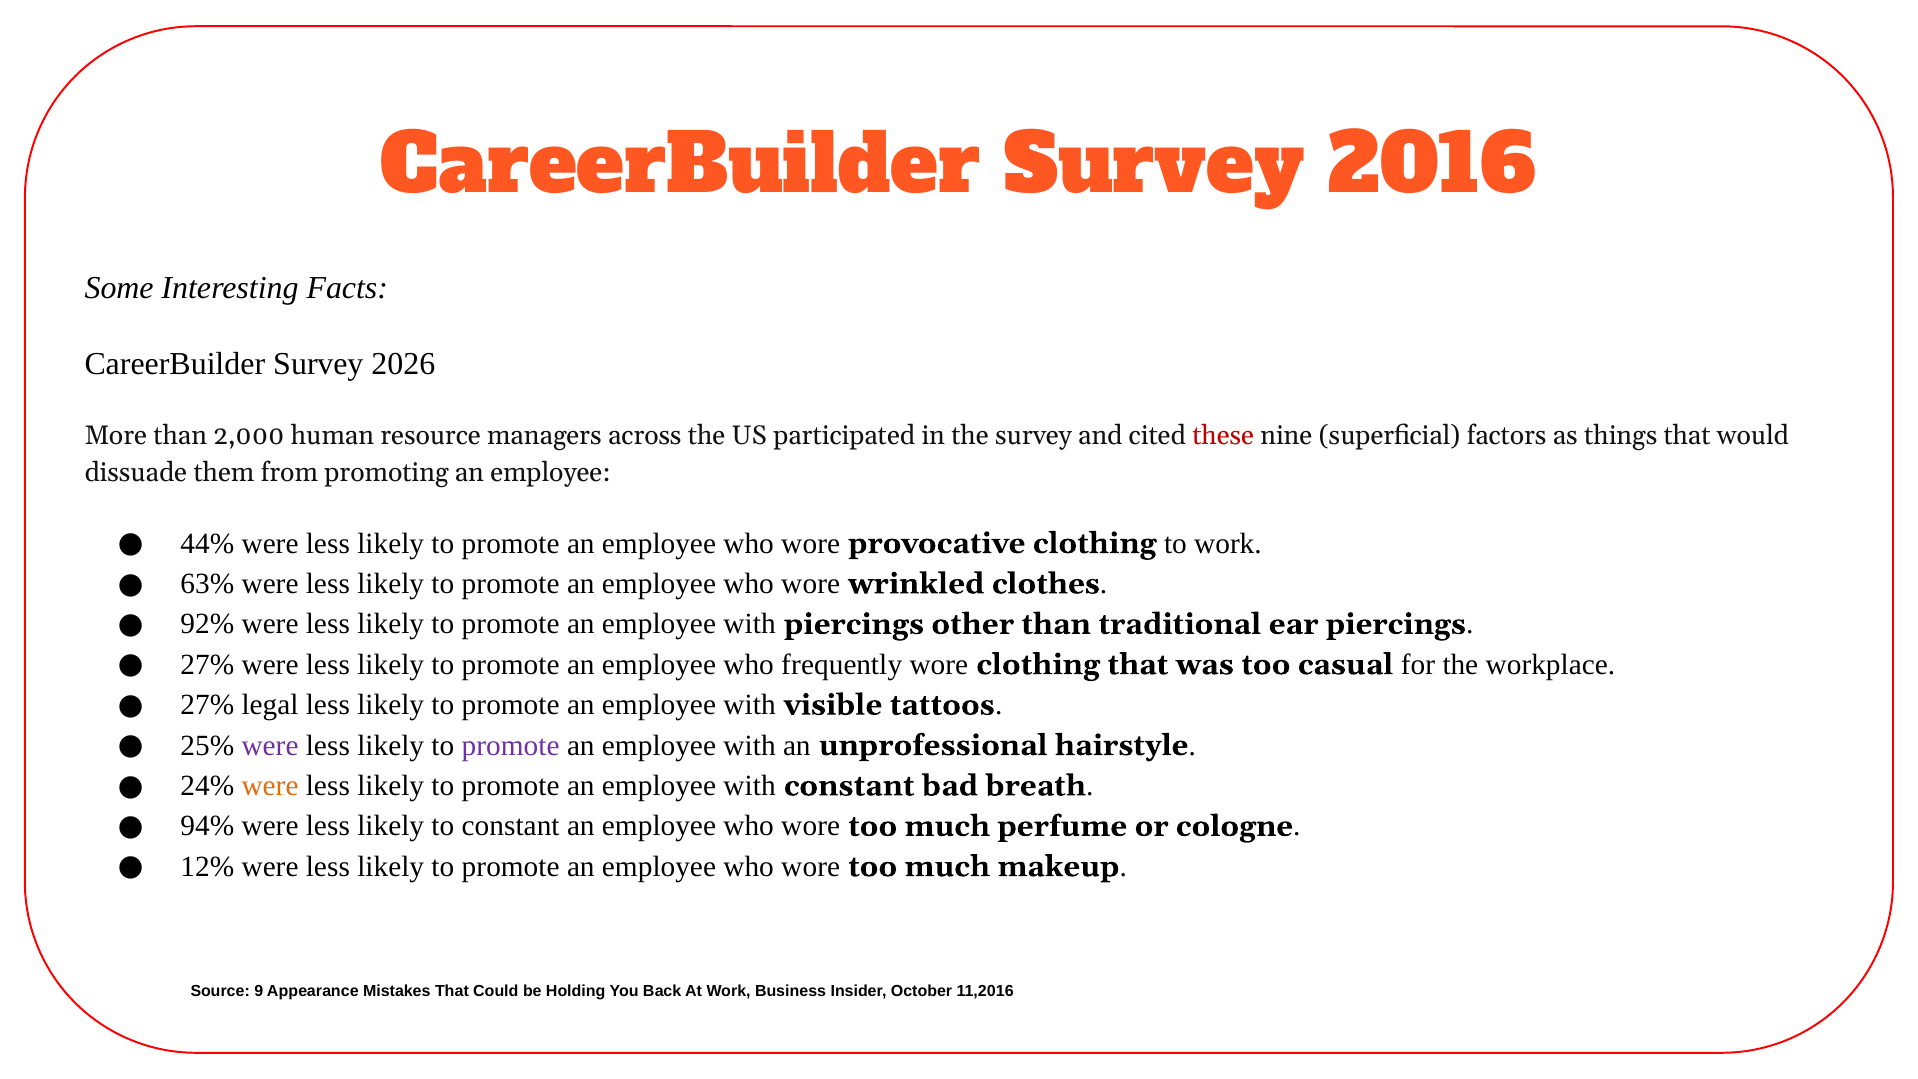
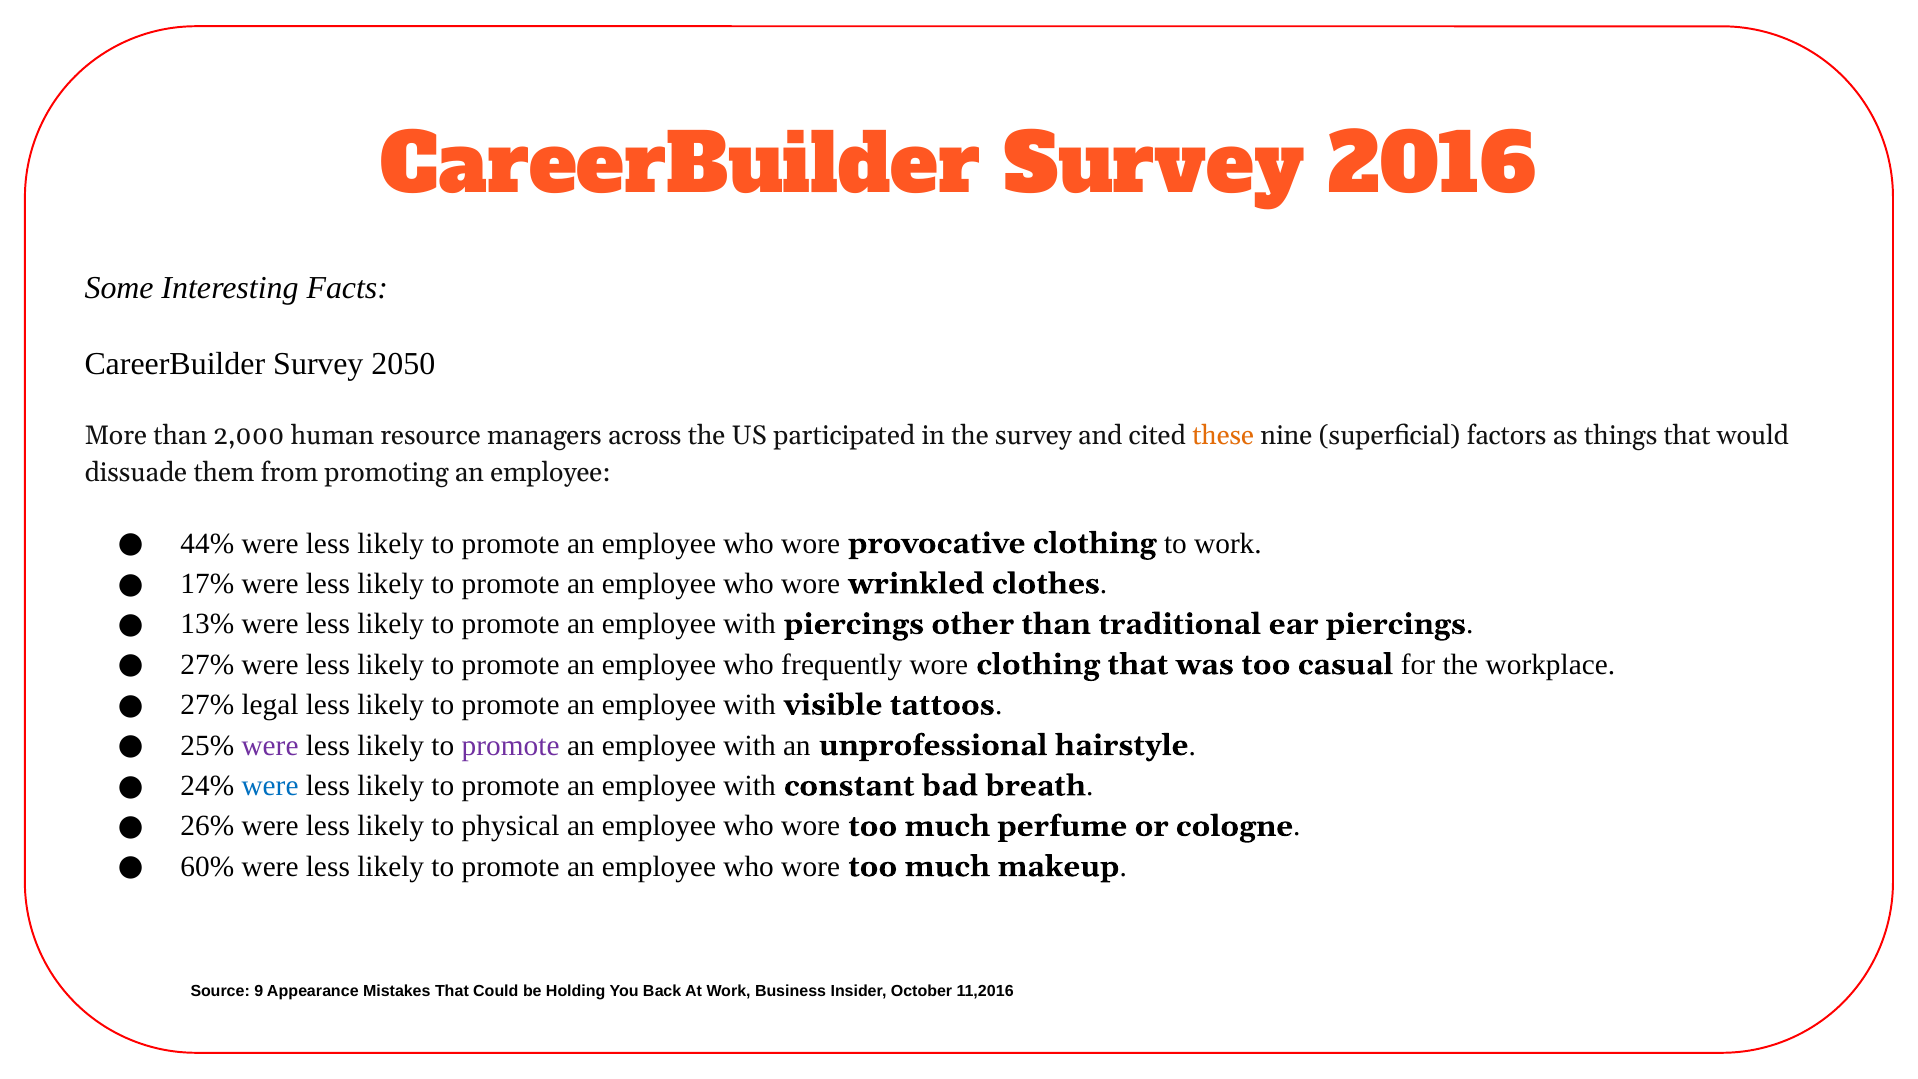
2026: 2026 -> 2050 (403, 364)
these colour: red -> orange (1223, 436)
63%: 63% -> 17% (207, 584)
92%: 92% -> 13% (207, 624)
were colour: orange -> blue (270, 786)
94%: 94% -> 26% (207, 826)
to constant: constant -> physical (511, 826)
12%: 12% -> 60% (207, 866)
